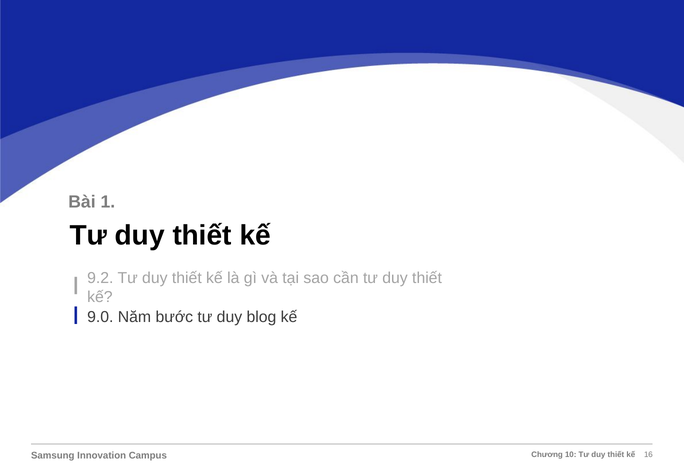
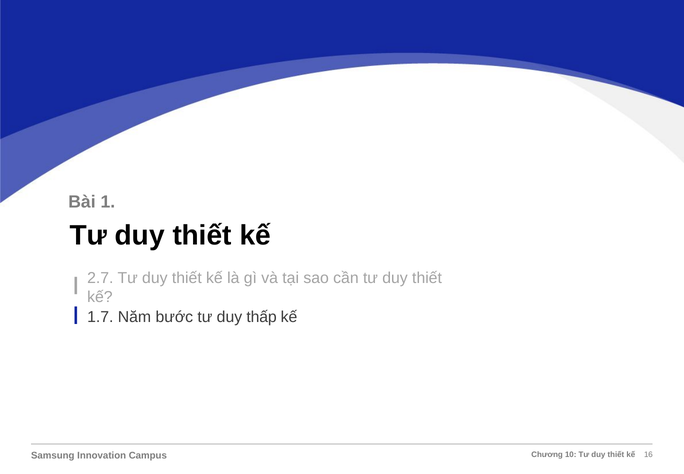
9.2: 9.2 -> 2.7 (100, 278)
9.0: 9.0 -> 1.7 (100, 317)
blog: blog -> thấp (262, 317)
